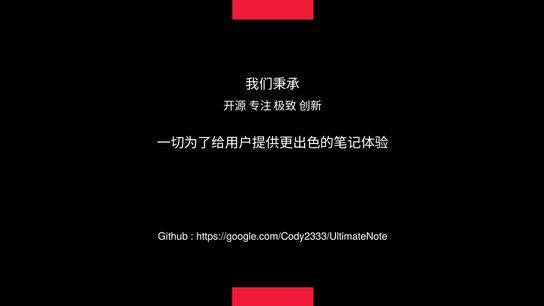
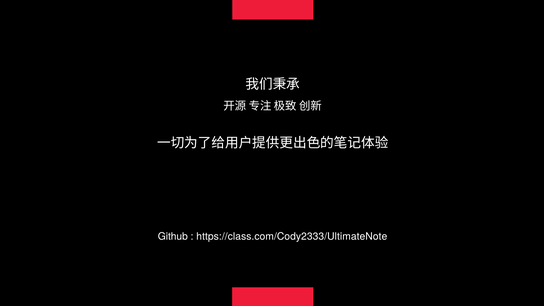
https://google.com/Cody2333/UltimateNote: https://google.com/Cody2333/UltimateNote -> https://class.com/Cody2333/UltimateNote (292, 237)
